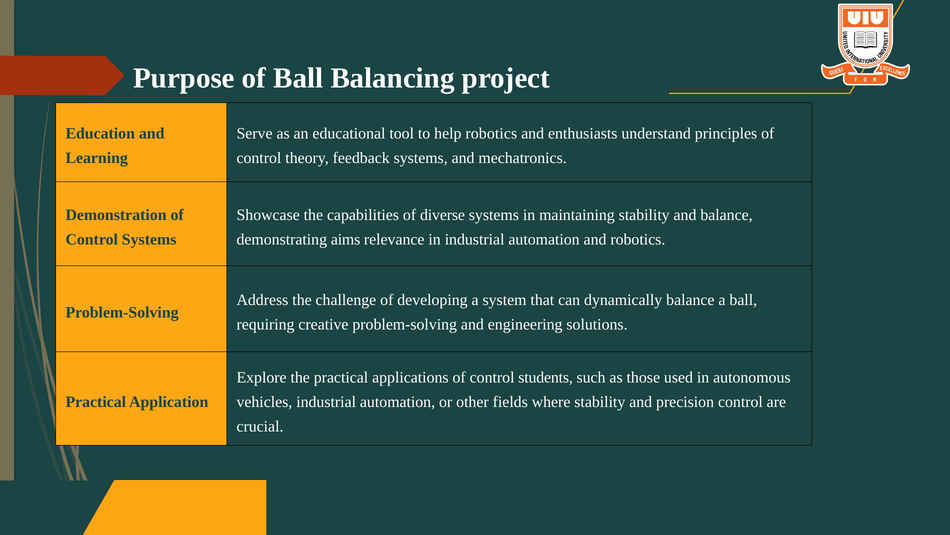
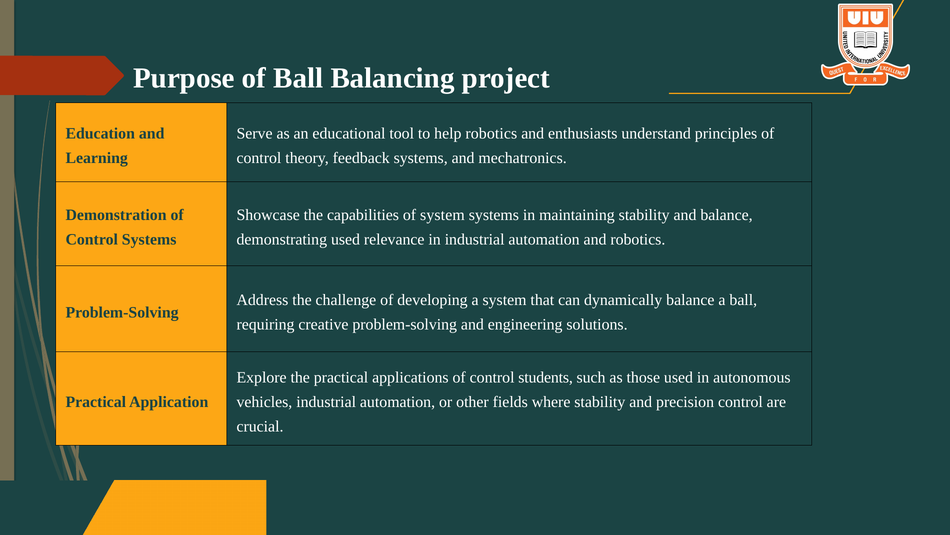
of diverse: diverse -> system (442, 215)
demonstrating aims: aims -> used (346, 239)
